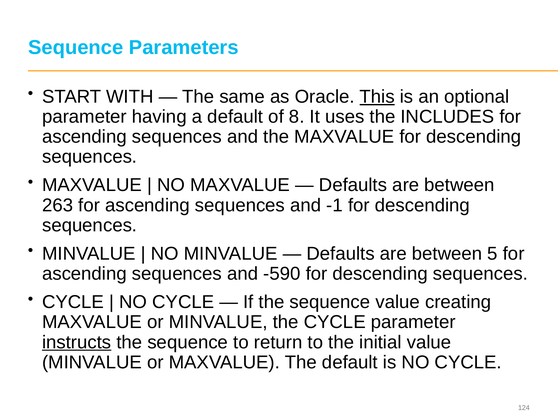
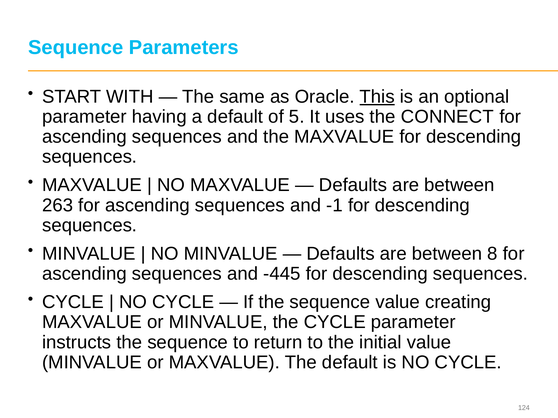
8: 8 -> 5 (297, 117)
INCLUDES: INCLUDES -> CONNECT (447, 117)
5: 5 -> 8 (492, 254)
-590: -590 -> -445 (282, 274)
instructs underline: present -> none (77, 343)
